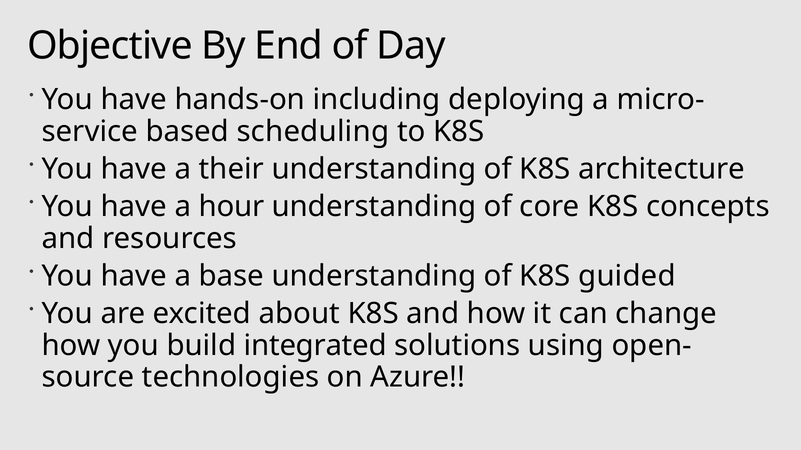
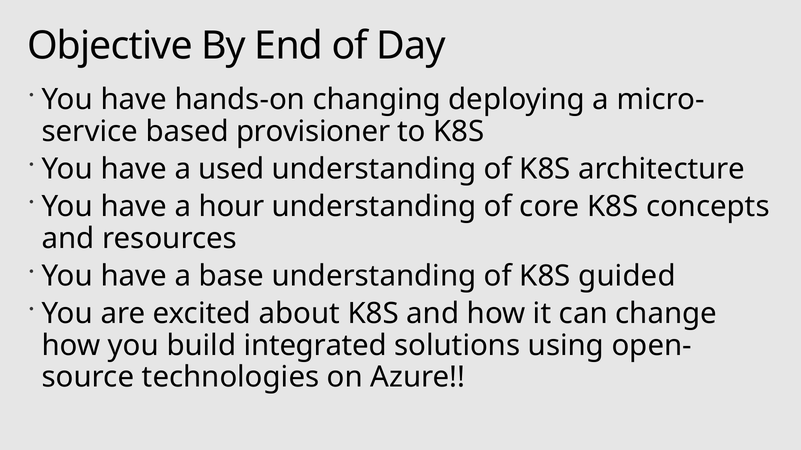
including: including -> changing (377, 100)
scheduling: scheduling -> provisioner (313, 131)
their: their -> used (231, 169)
